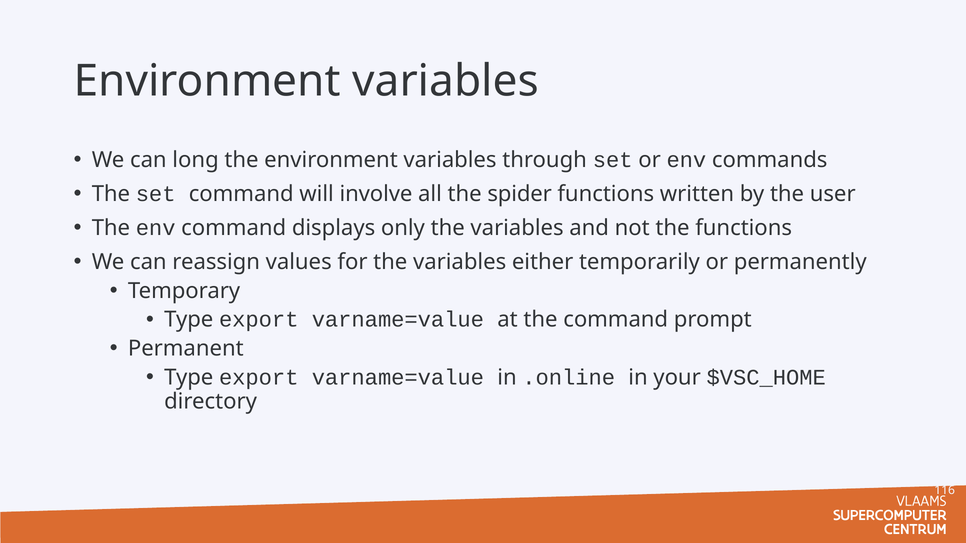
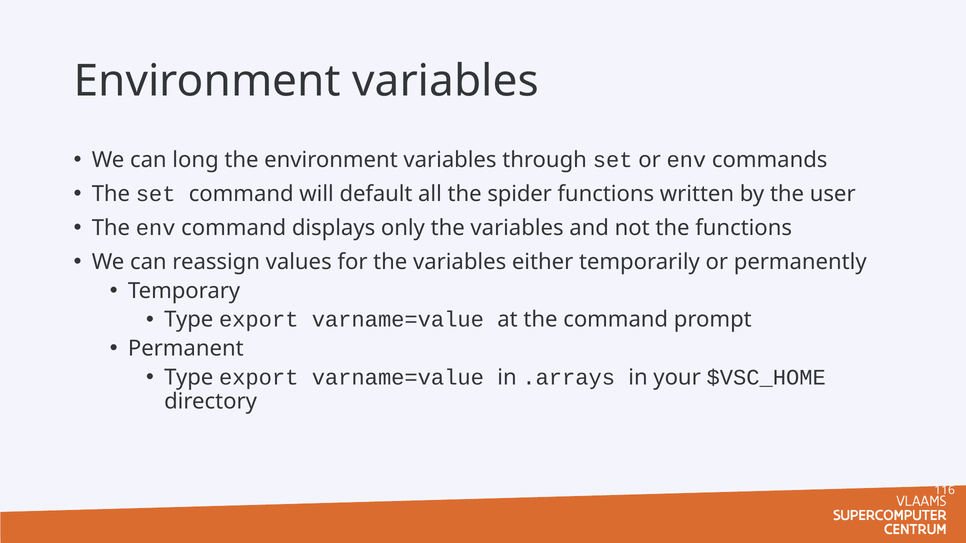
involve: involve -> default (376, 194)
.online: .online -> .arrays (569, 378)
